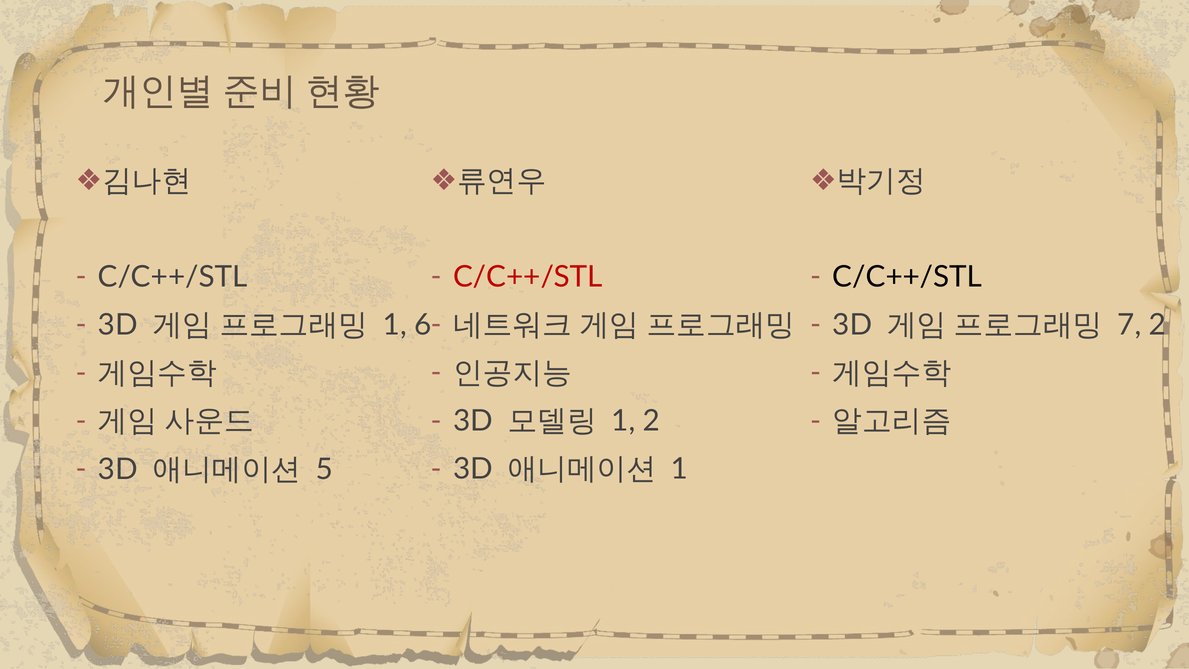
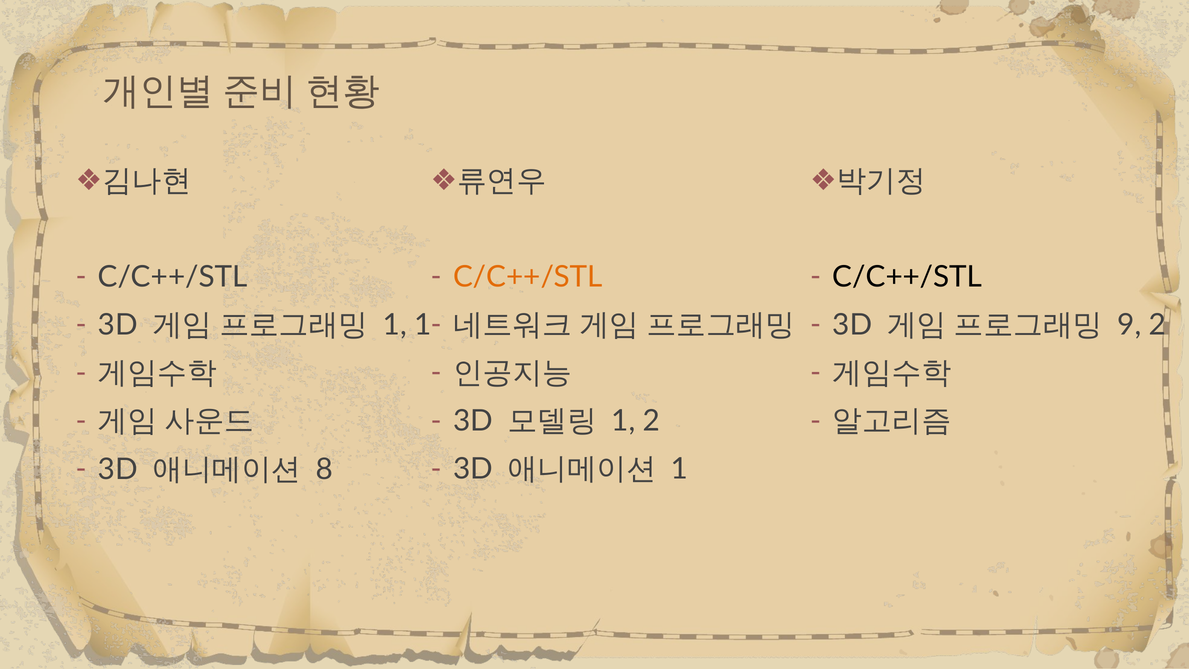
C/C++/STL colour: red -> orange (528, 277)
1 6: 6 -> 1 (423, 325)
7: 7 -> 9 (1129, 325)
5: 5 -> 8 (324, 469)
